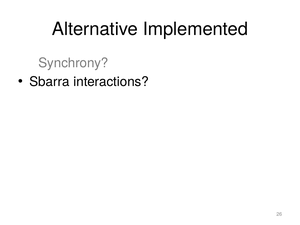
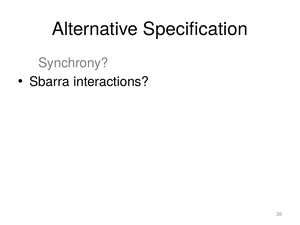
Implemented: Implemented -> Specification (195, 29)
